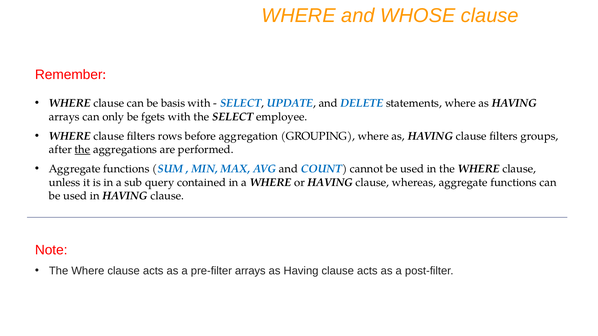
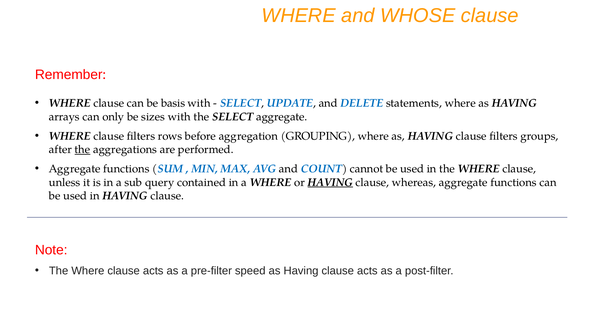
fgets: fgets -> sizes (153, 117)
SELECT employee: employee -> aggregate (282, 117)
HAVING underline: none -> present (330, 183)
pre-filter arrays: arrays -> speed (250, 271)
